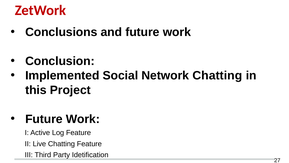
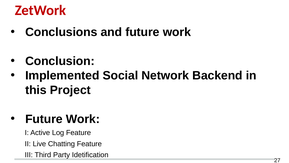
Network Chatting: Chatting -> Backend (217, 75)
